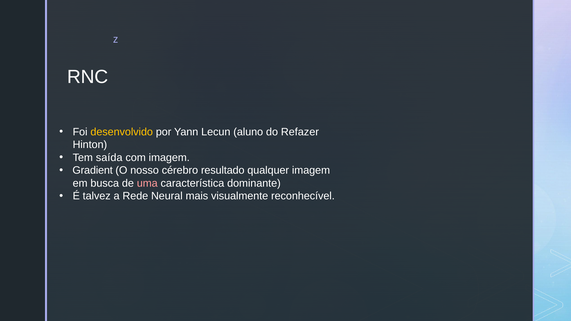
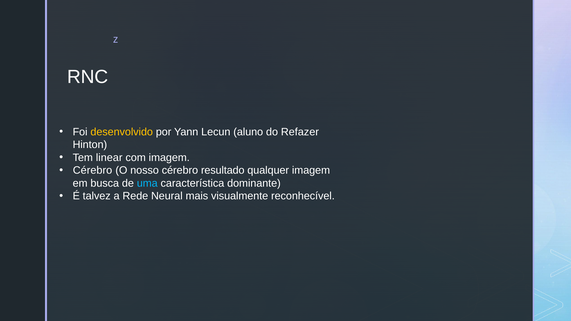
saída: saída -> linear (109, 158)
Gradient: Gradient -> Cérebro (93, 170)
uma colour: pink -> light blue (147, 183)
